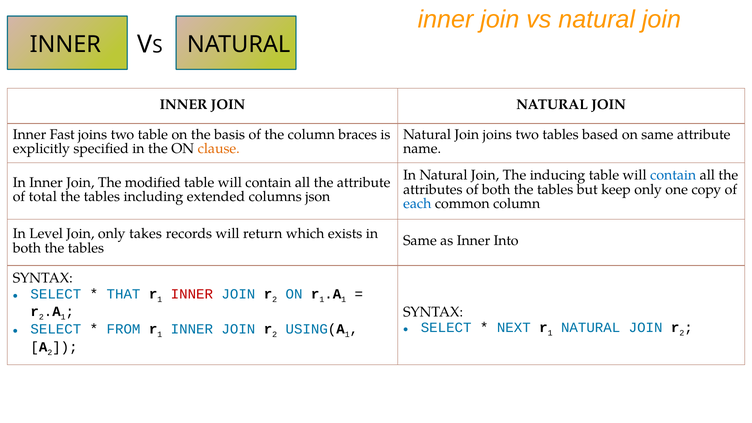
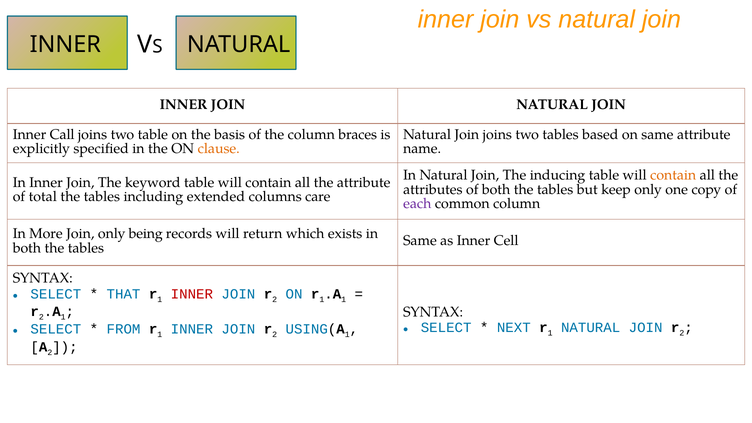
Fast: Fast -> Call (62, 135)
contain colour: blue -> orange (673, 175)
modified: modified -> keyword (153, 182)
json: json -> care (318, 197)
each colour: blue -> purple (417, 204)
Level: Level -> More (46, 234)
takes: takes -> being (146, 234)
Into: Into -> Cell (506, 241)
